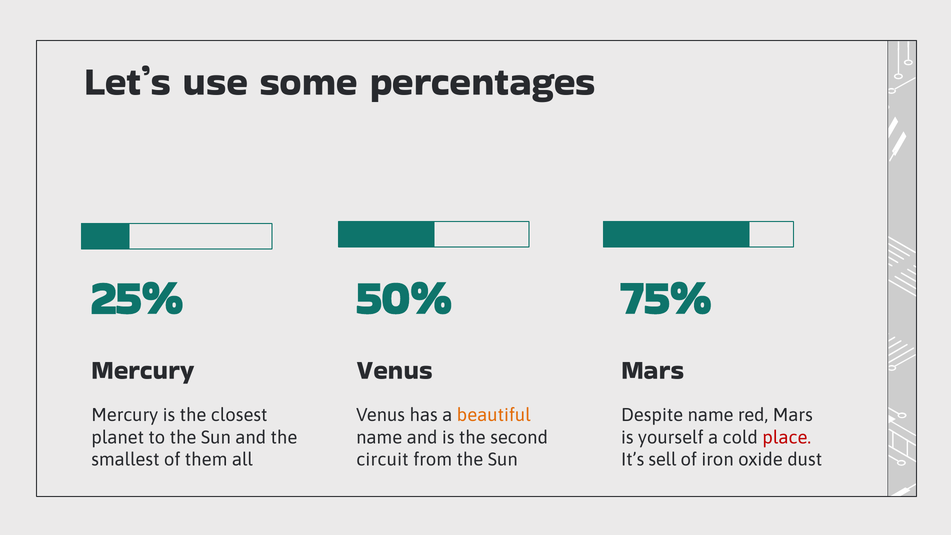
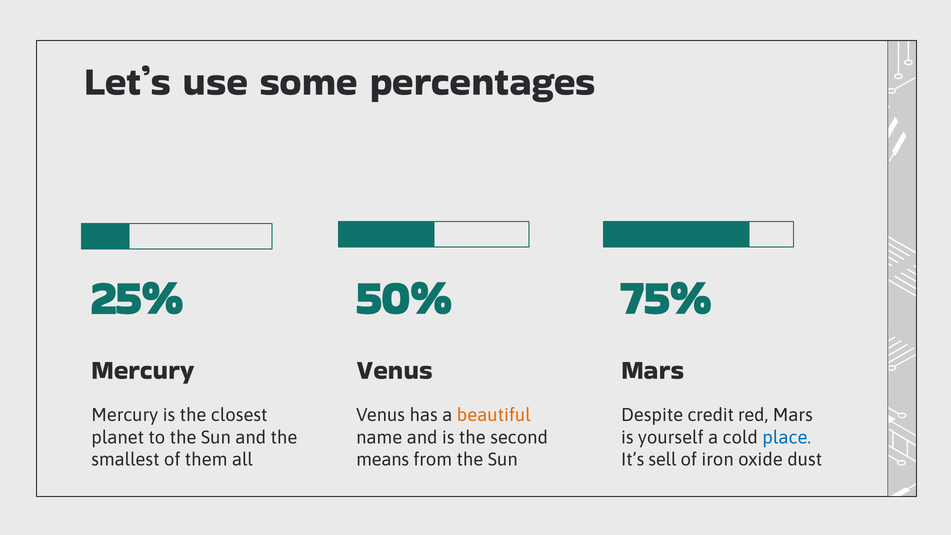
Despite name: name -> credit (711, 415)
place colour: red -> blue (787, 437)
circuit: circuit -> means (383, 460)
